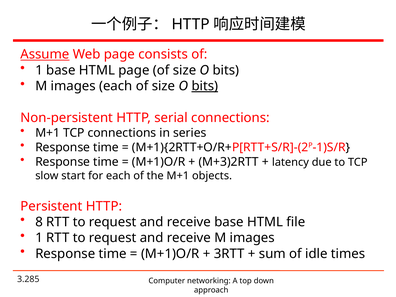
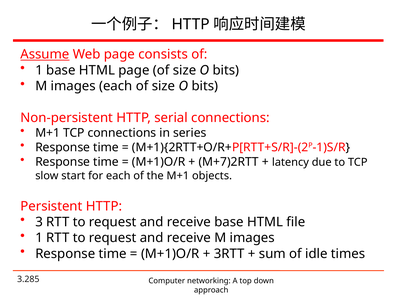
bits underline: present -> none (205, 86)
M+3)2RTT: M+3)2RTT -> M+7)2RTT (229, 162)
8: 8 -> 3 (39, 222)
